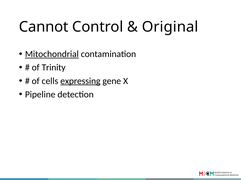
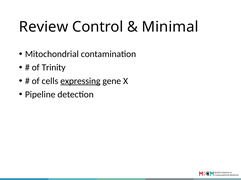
Cannot: Cannot -> Review (44, 27)
Original: Original -> Minimal (170, 27)
Mitochondrial underline: present -> none (52, 54)
